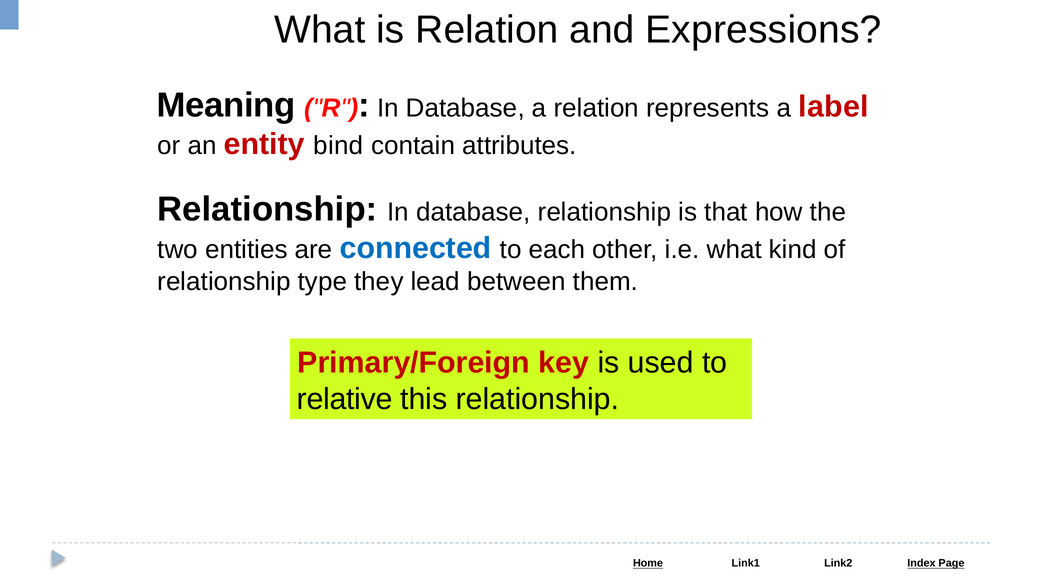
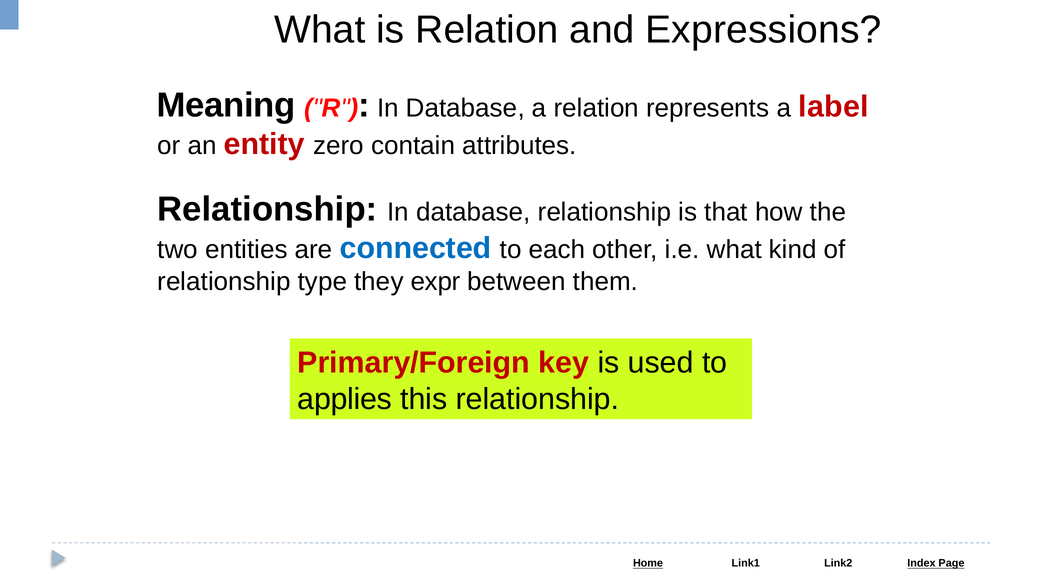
bind: bind -> zero (339, 145)
lead: lead -> expr (435, 282)
relative: relative -> applies (345, 399)
